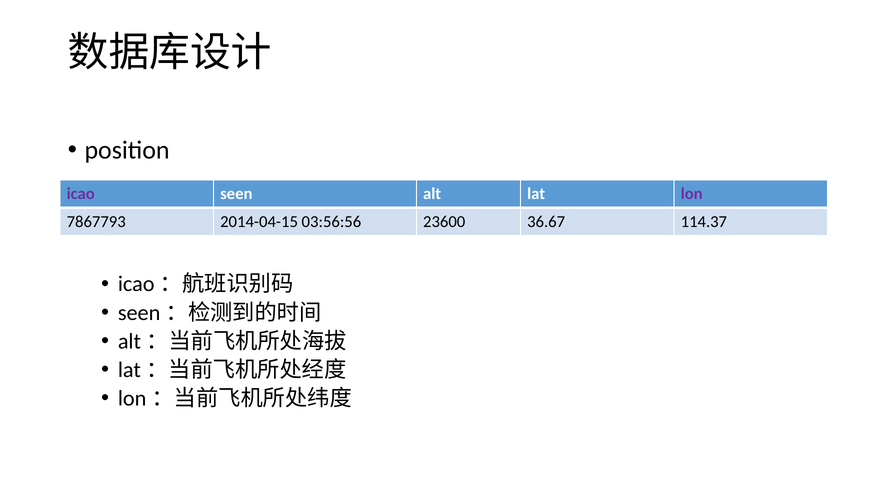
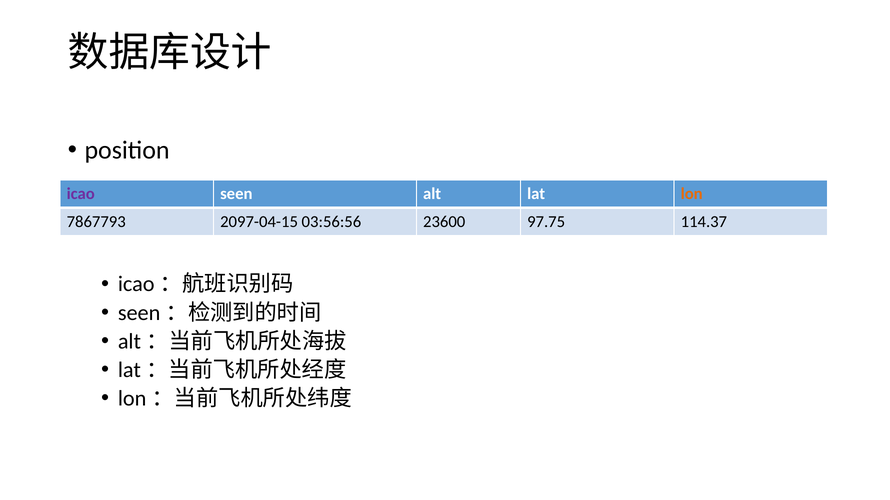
lon colour: purple -> orange (692, 194)
2014-04-15: 2014-04-15 -> 2097-04-15 (259, 222)
36.67: 36.67 -> 97.75 (546, 222)
